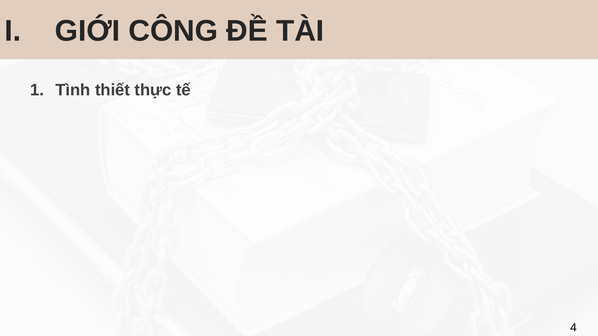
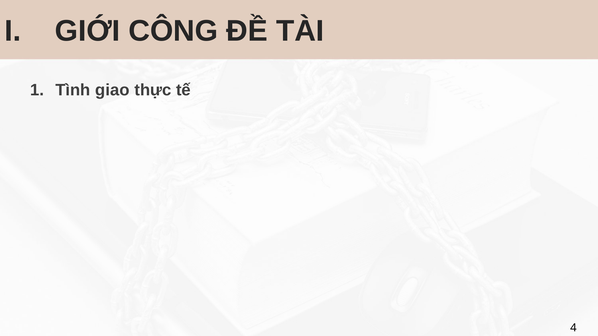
thiết: thiết -> giao (112, 90)
